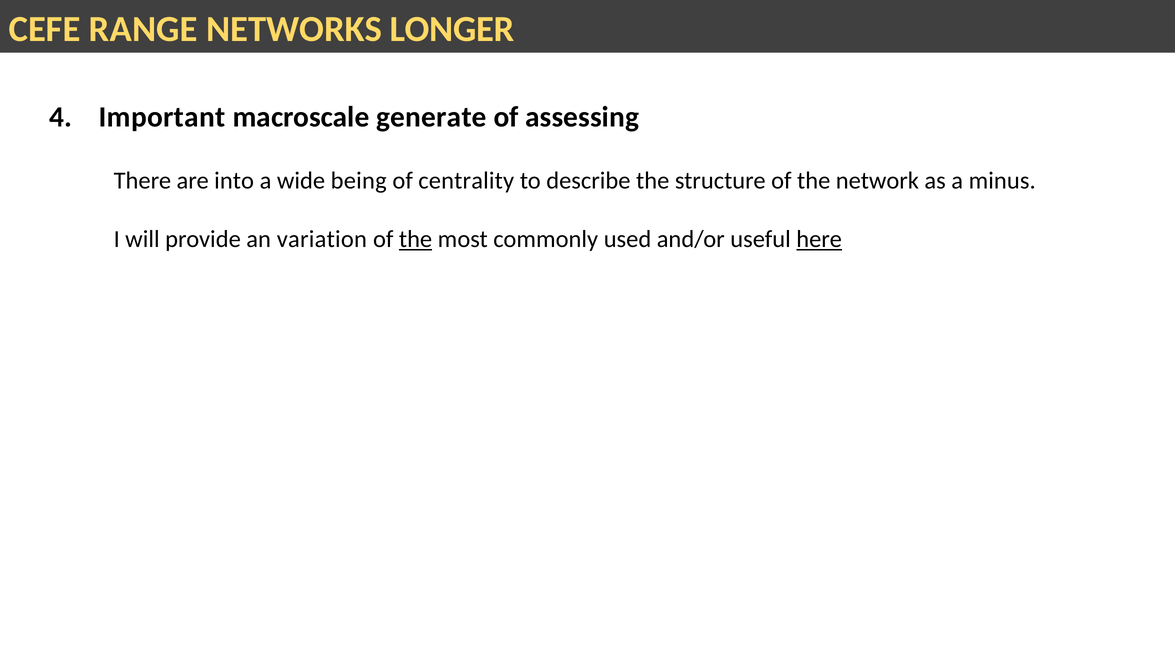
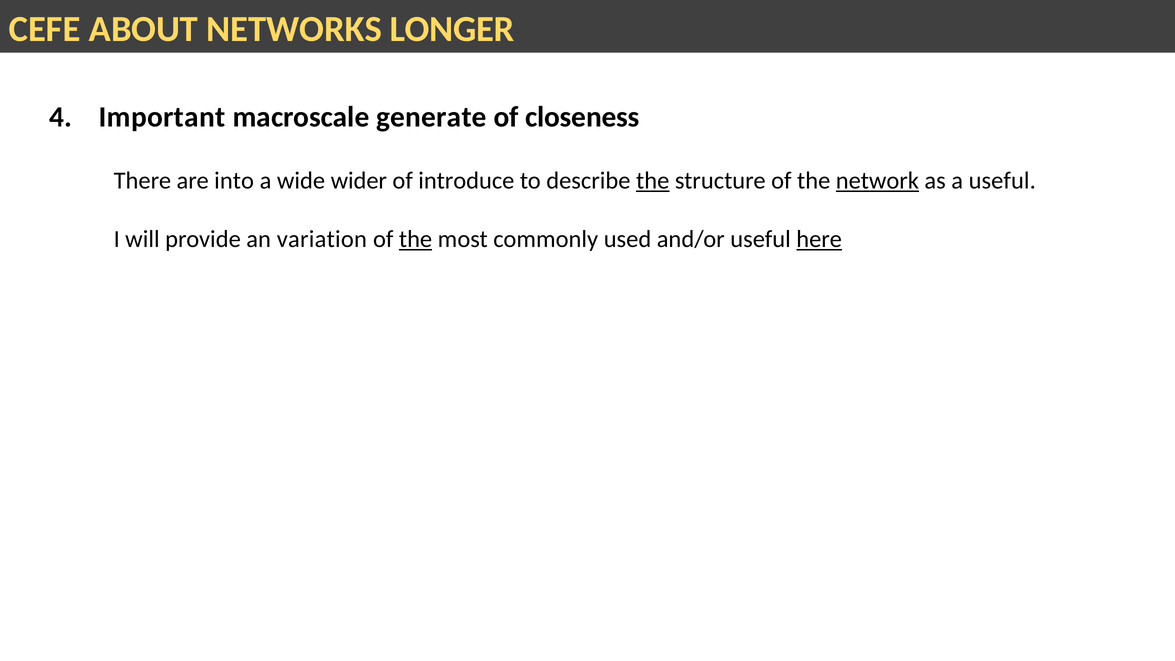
RANGE: RANGE -> ABOUT (144, 29)
assessing: assessing -> closeness (582, 117)
being: being -> wider (359, 181)
centrality: centrality -> introduce (466, 181)
the underline: none -> present (653, 181)
network underline: none -> present (877, 181)
a minus: minus -> useful (1002, 181)
